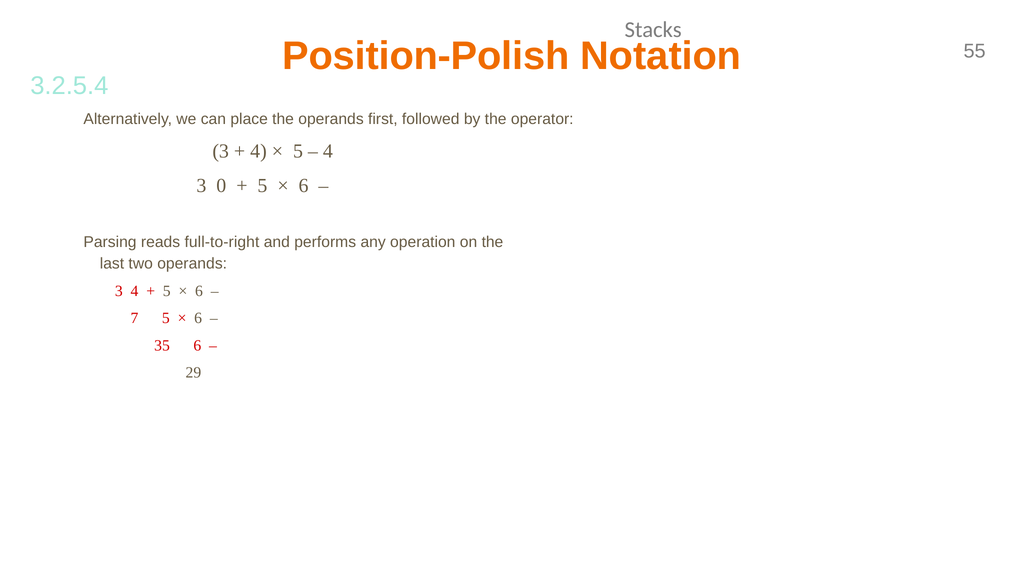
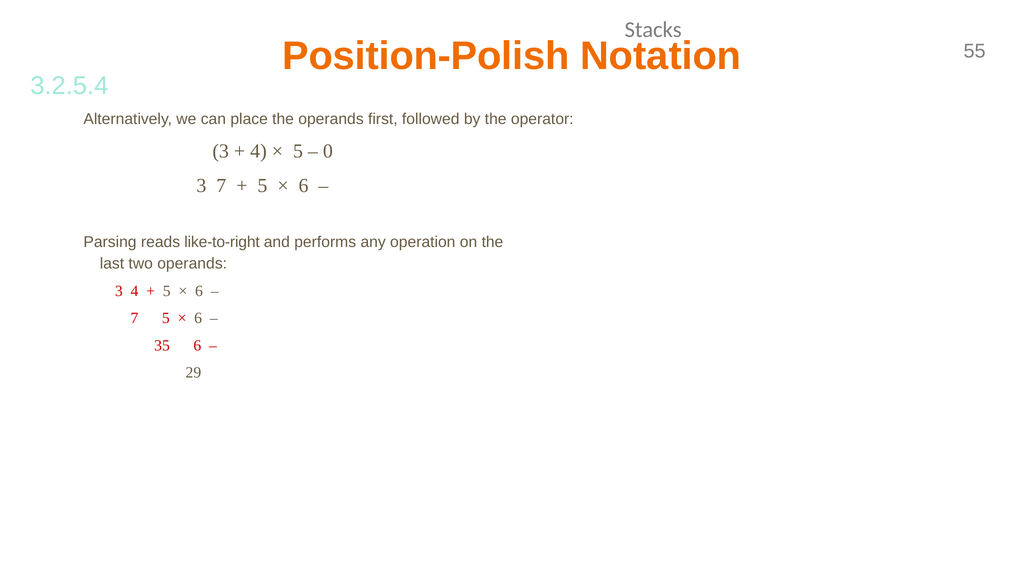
4: 4 -> 0 (328, 151)
3 0: 0 -> 7 (221, 185)
full-to-right: full-to-right -> like-to-right (222, 242)
